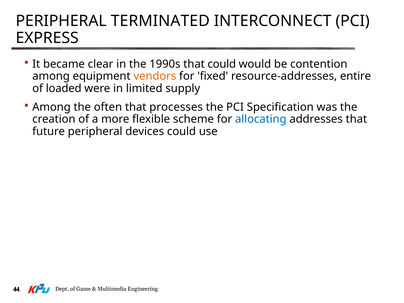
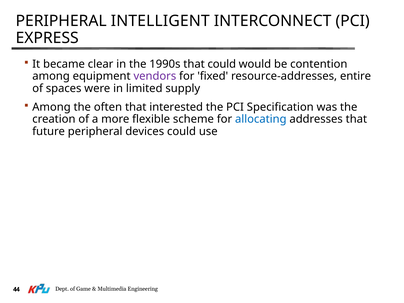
TERMINATED: TERMINATED -> INTELLIGENT (160, 21)
vendors colour: orange -> purple (155, 76)
loaded: loaded -> spaces (64, 88)
processes: processes -> interested (176, 107)
